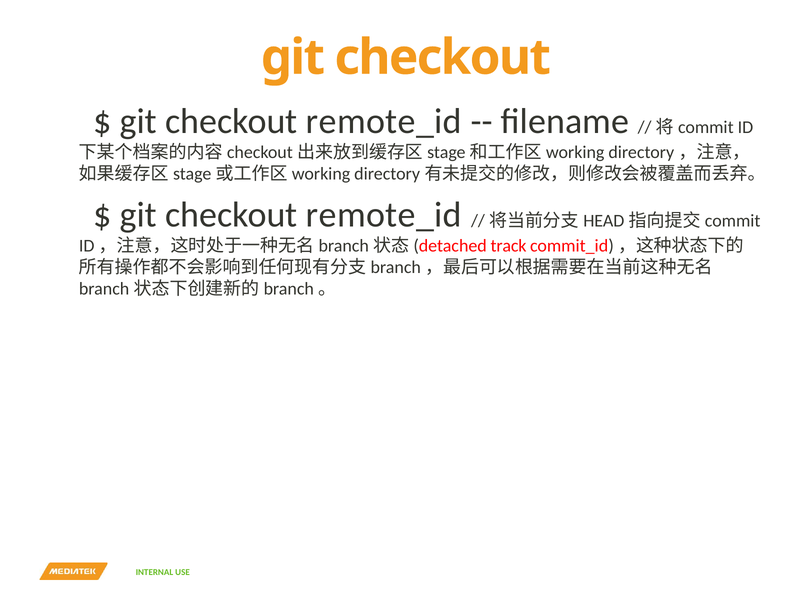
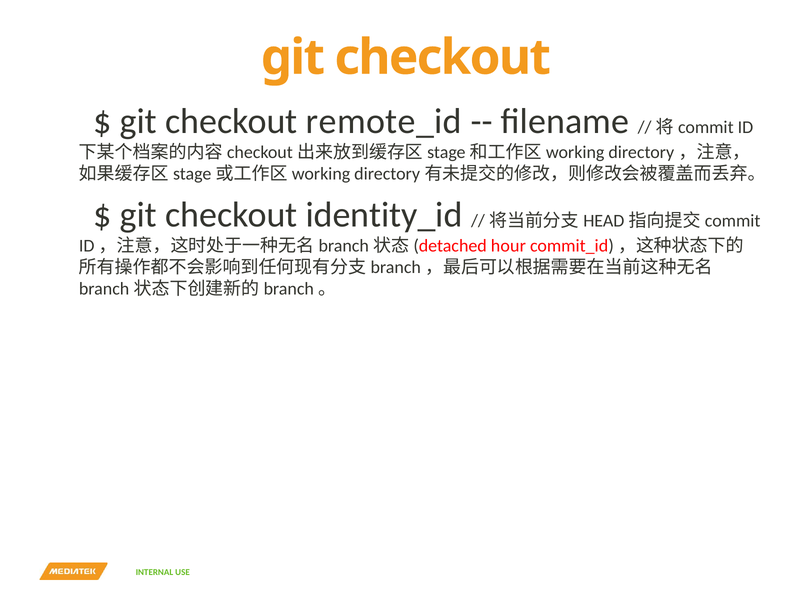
remote_id: remote_id -> identity_id (384, 215)
track: track -> hour (508, 246)
